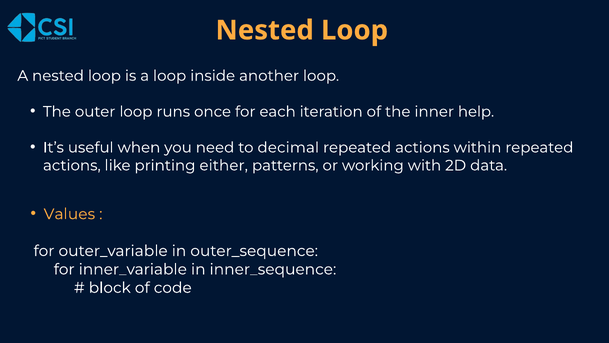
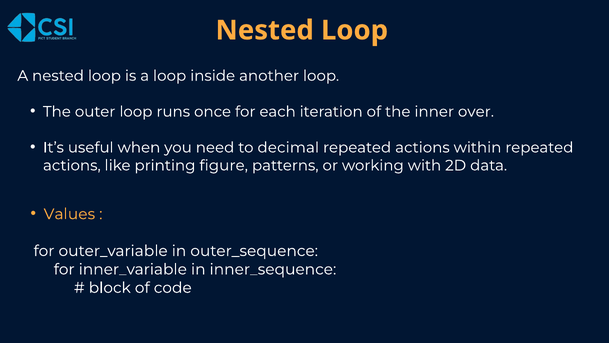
help: help -> over (476, 112)
either: either -> figure (224, 165)
